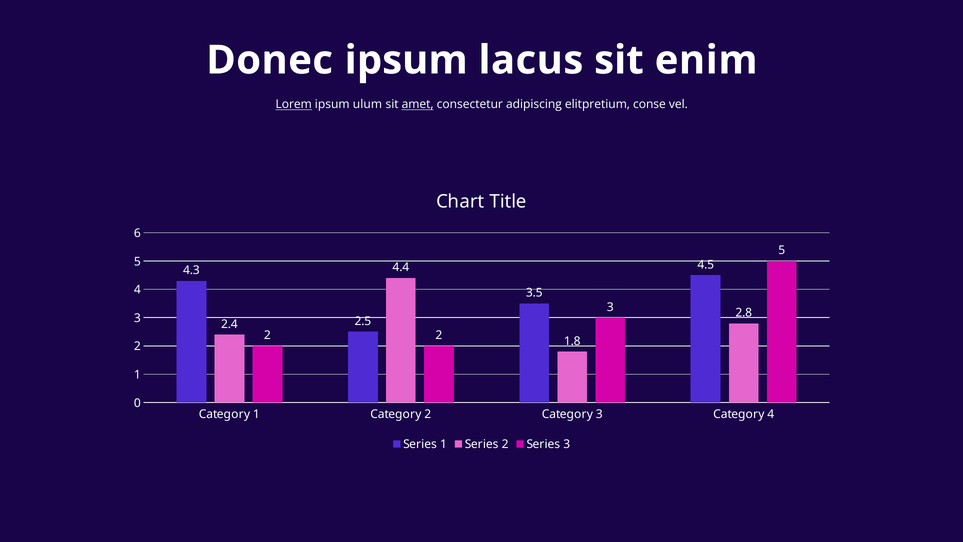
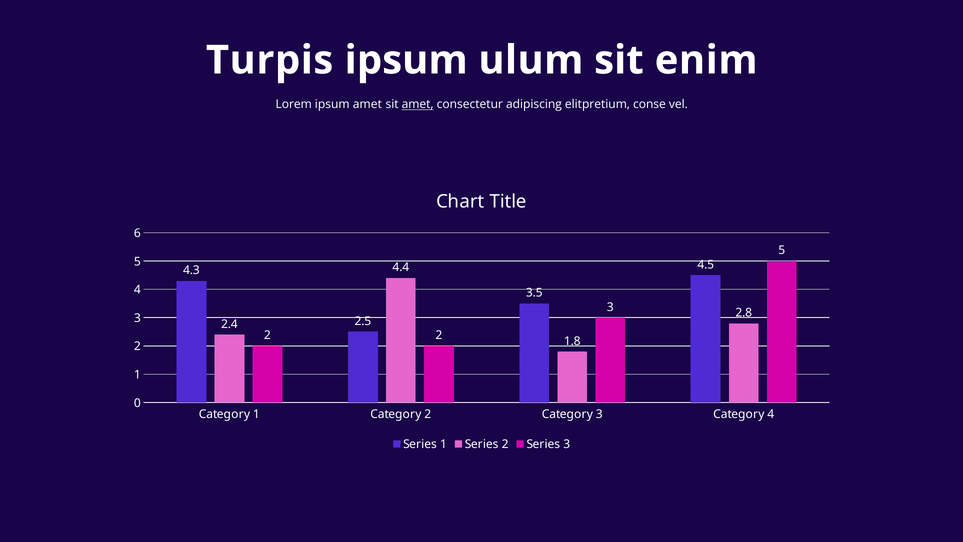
Donec: Donec -> Turpis (270, 60)
lacus: lacus -> ulum (531, 60)
Lorem underline: present -> none (294, 104)
ipsum ulum: ulum -> amet (367, 104)
